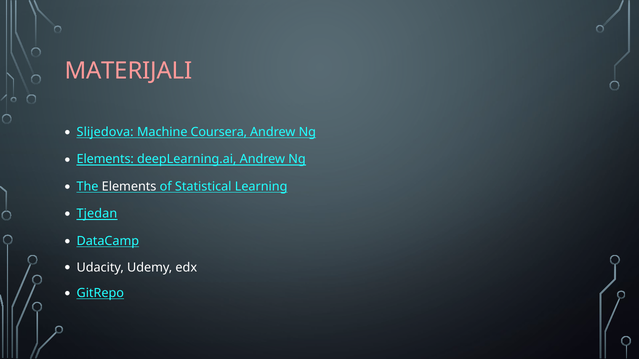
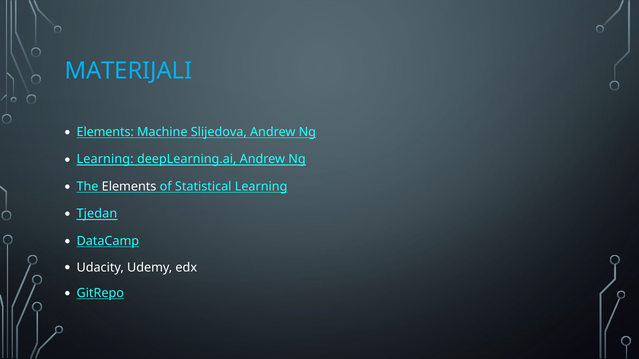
MATERIJALI colour: pink -> light blue (128, 71)
Slijedova: Slijedova -> Elements (105, 132)
Coursera: Coursera -> Slijedova (219, 132)
Elements: Elements -> Learning (105, 159)
